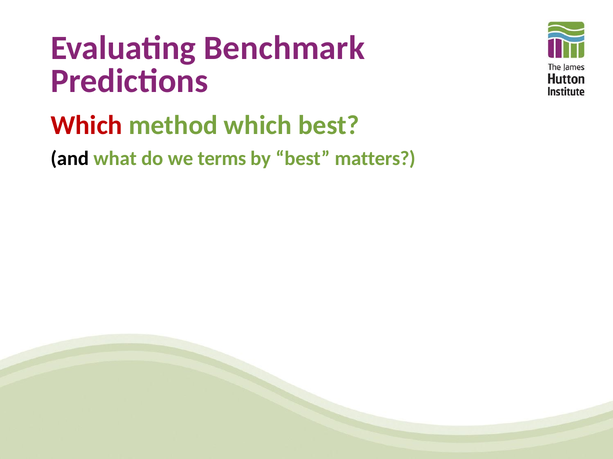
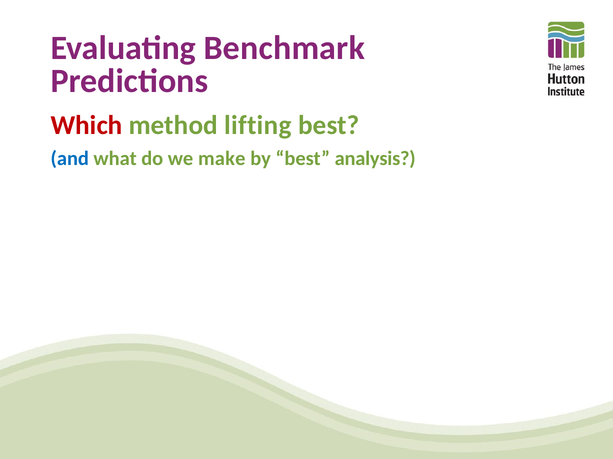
method which: which -> lifting (258, 126)
and colour: black -> blue (70, 159)
terms: terms -> make (222, 159)
matters: matters -> analysis (375, 159)
